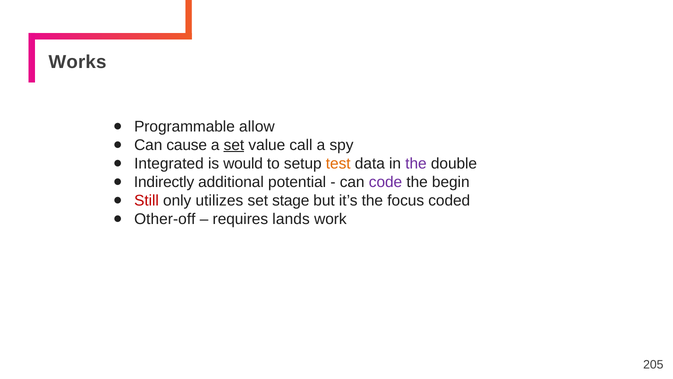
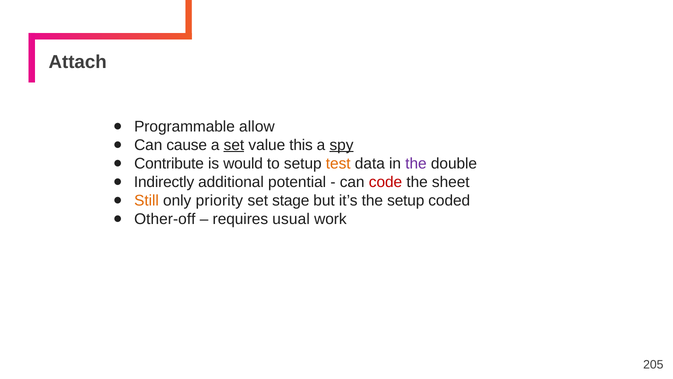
Works: Works -> Attach (78, 62)
call: call -> this (301, 145)
spy underline: none -> present (342, 145)
Integrated: Integrated -> Contribute (169, 163)
code colour: purple -> red (385, 182)
begin: begin -> sheet (451, 182)
Still colour: red -> orange (147, 200)
utilizes: utilizes -> priority (219, 200)
the focus: focus -> setup (406, 200)
lands: lands -> usual (291, 219)
